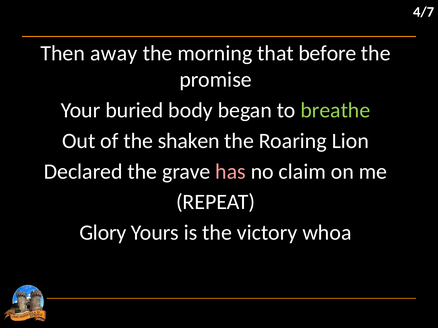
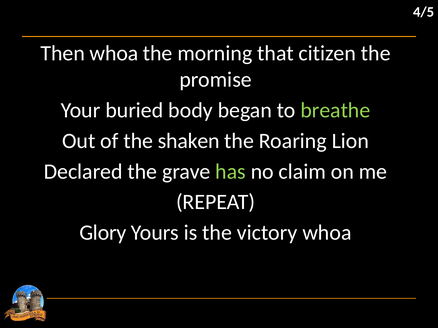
4/7: 4/7 -> 4/5 (424, 12)
Then away: away -> whoa (114, 53)
before: before -> citizen (327, 53)
has colour: pink -> light green (230, 172)
